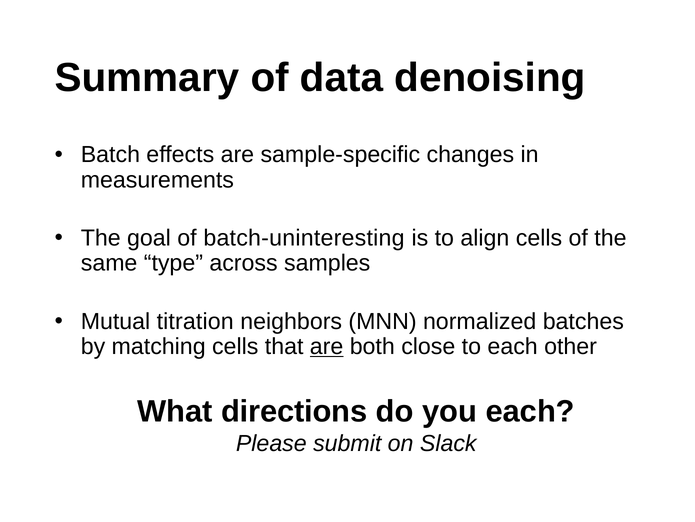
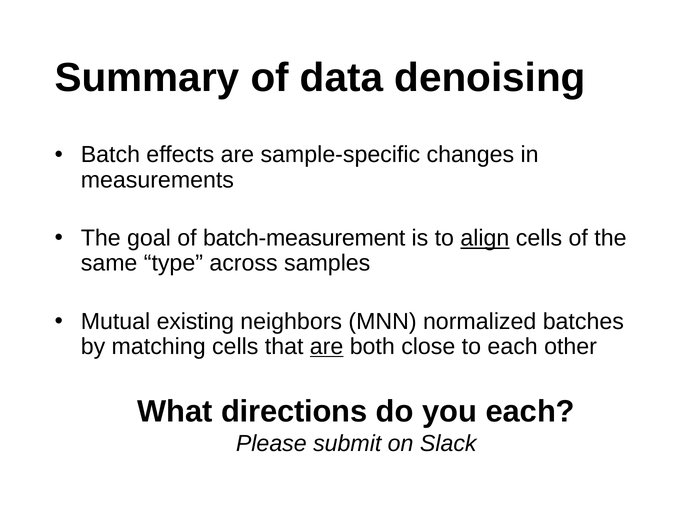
batch-uninteresting: batch-uninteresting -> batch-measurement (304, 238)
align underline: none -> present (485, 238)
titration: titration -> existing (195, 321)
